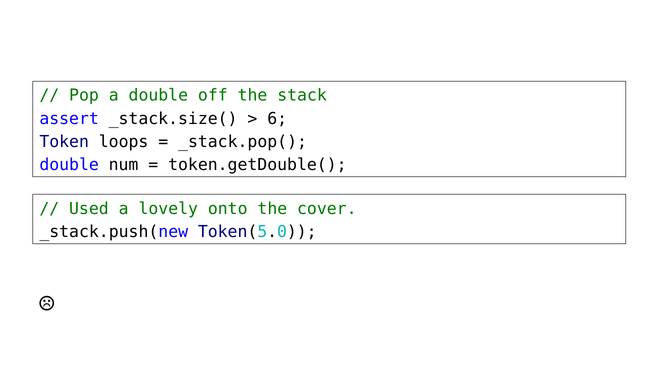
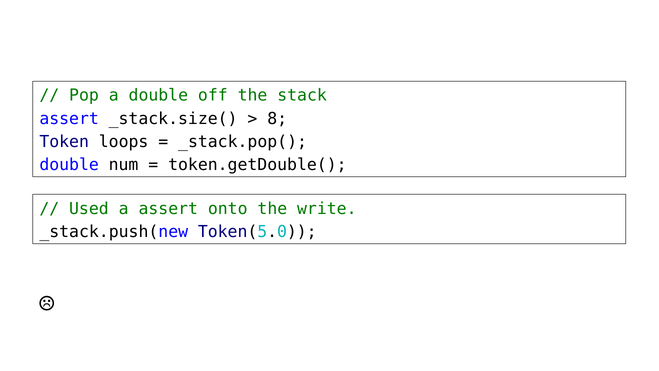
6: 6 -> 8 (277, 119)
a lovely: lovely -> assert (168, 209)
cover: cover -> write (327, 209)
